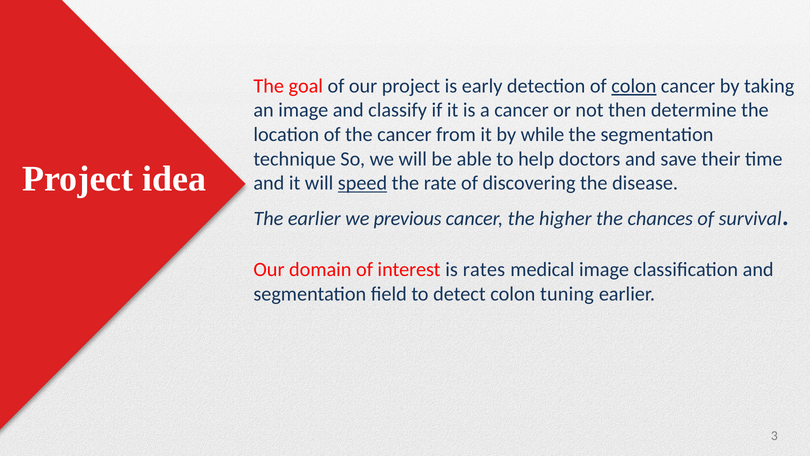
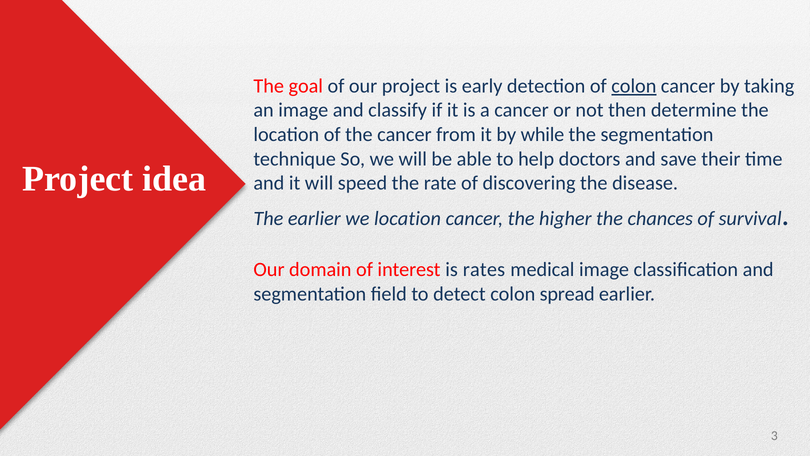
speed underline: present -> none (363, 183)
we previous: previous -> location (408, 219)
tuning: tuning -> spread (567, 294)
